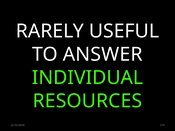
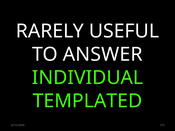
RESOURCES: RESOURCES -> TEMPLATED (87, 101)
